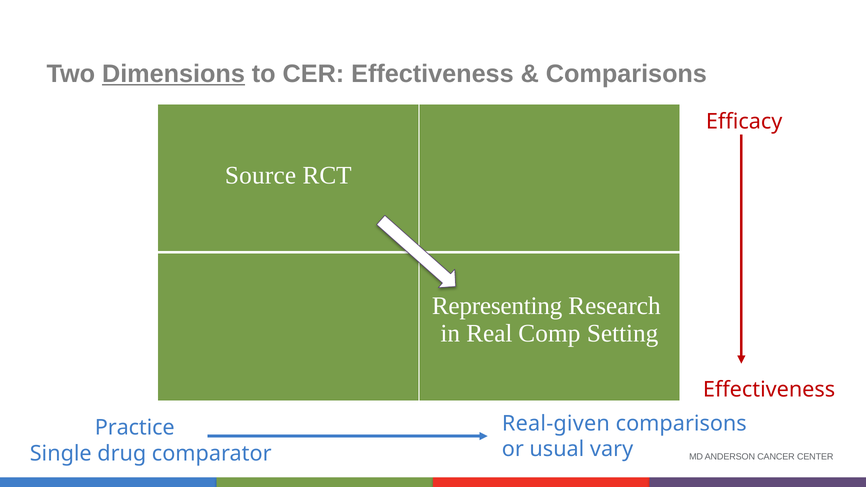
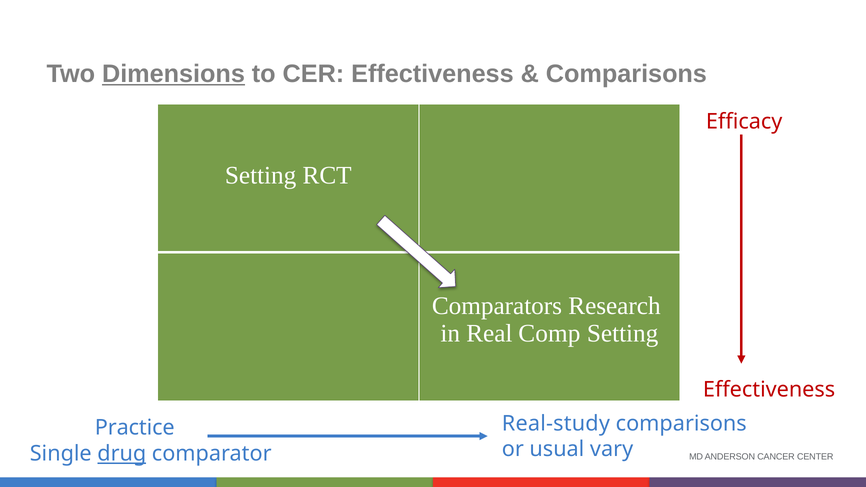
Source: Source -> Setting (261, 175)
Representing: Representing -> Comparators (497, 306)
Real-given: Real-given -> Real-study (556, 423)
drug underline: none -> present (122, 454)
